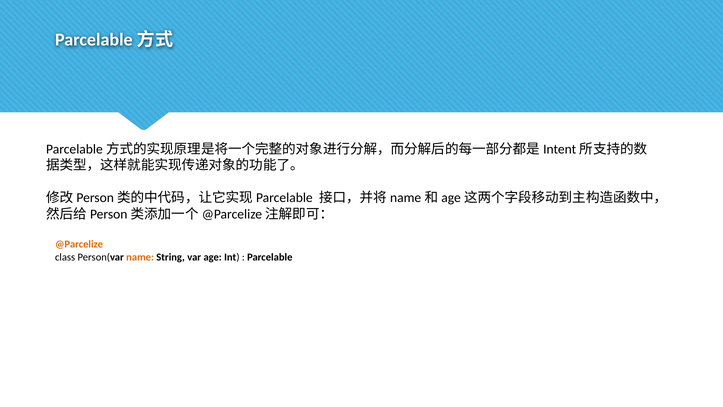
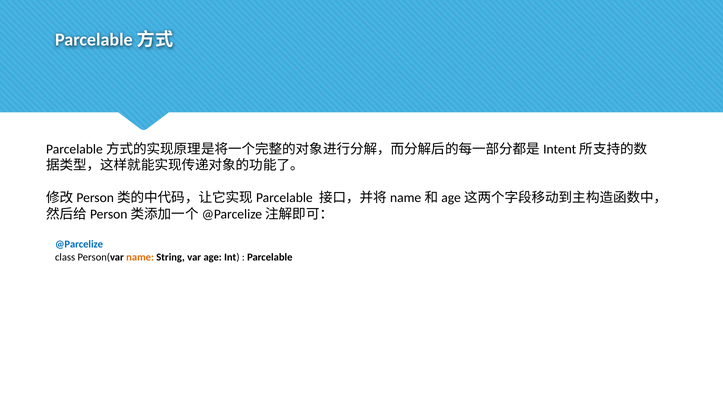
@Parcelize colour: orange -> blue (79, 244)
